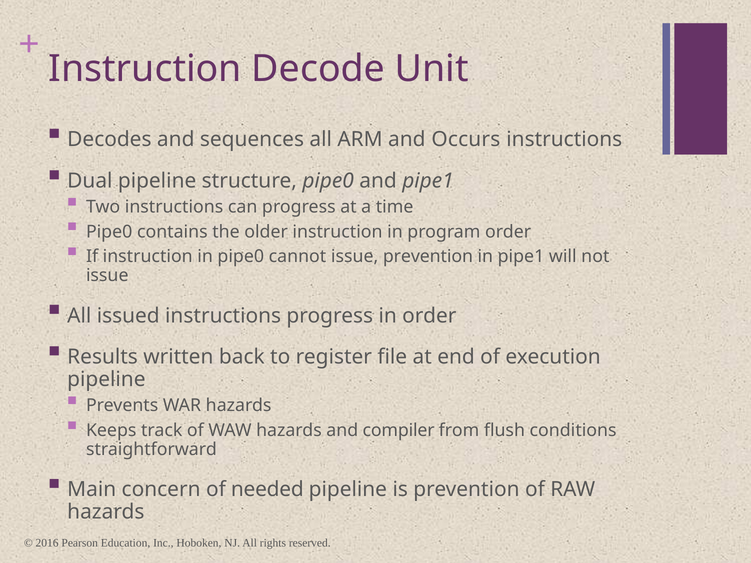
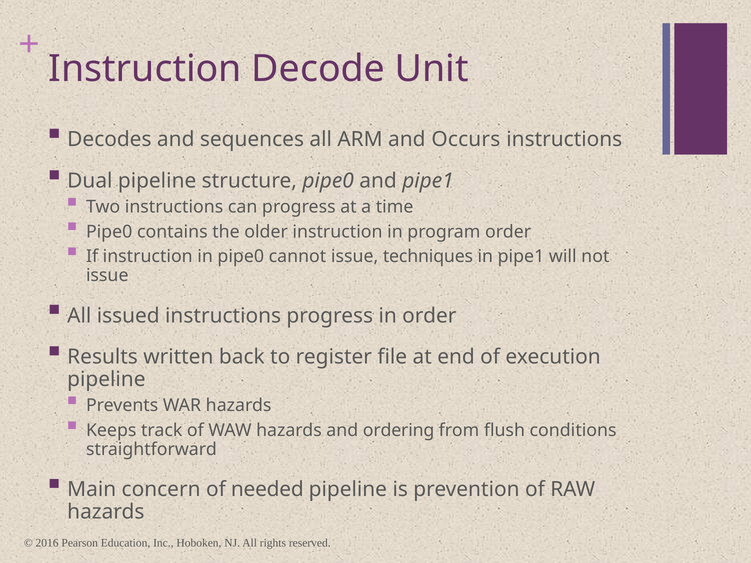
issue prevention: prevention -> techniques (428, 257)
compiler: compiler -> ordering (399, 430)
